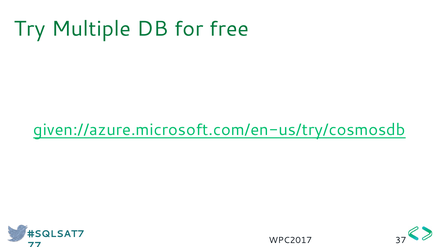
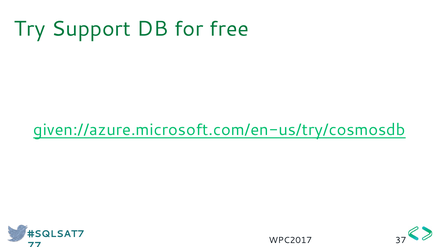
Multiple: Multiple -> Support (91, 29)
